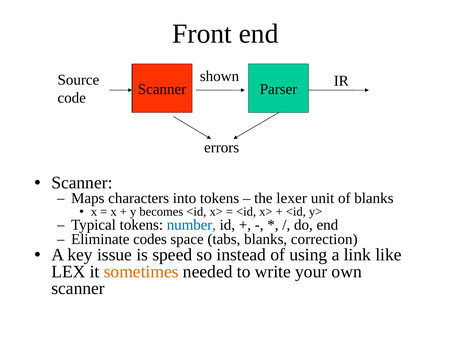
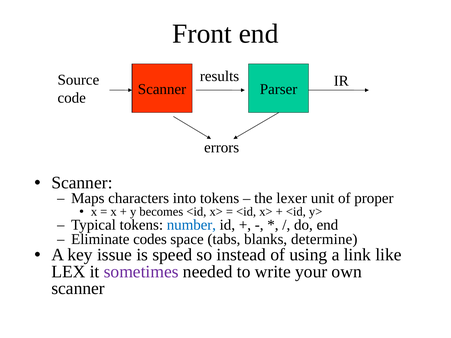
shown: shown -> results (220, 76)
of blanks: blanks -> proper (374, 199)
correction: correction -> determine (324, 239)
sometimes colour: orange -> purple (141, 272)
